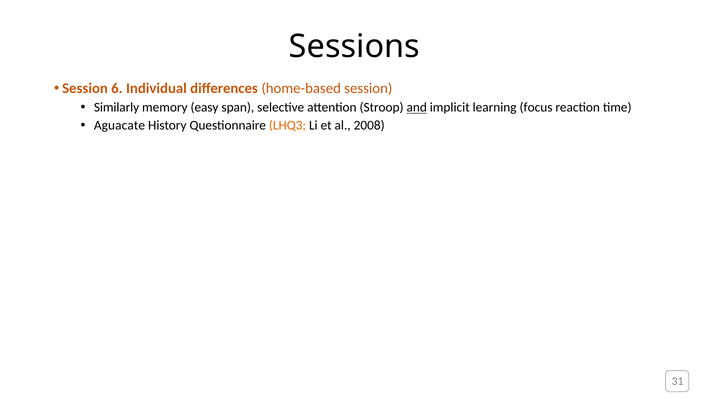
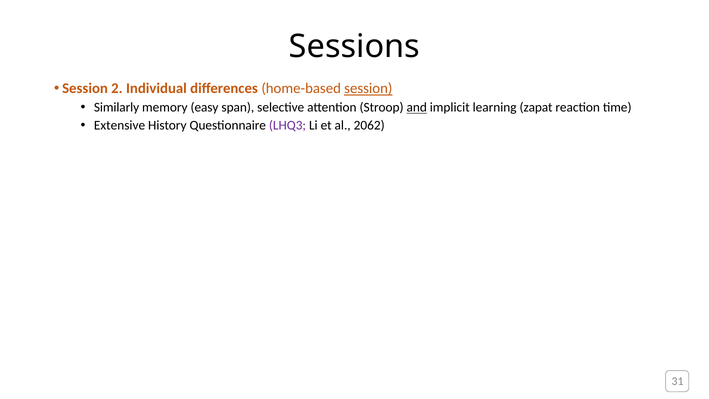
6: 6 -> 2 (117, 89)
session underline: none -> present (368, 89)
focus: focus -> zapat (536, 107)
Aguacate: Aguacate -> Extensive (120, 125)
LHQ3 colour: orange -> purple (287, 125)
2008: 2008 -> 2062 (369, 125)
